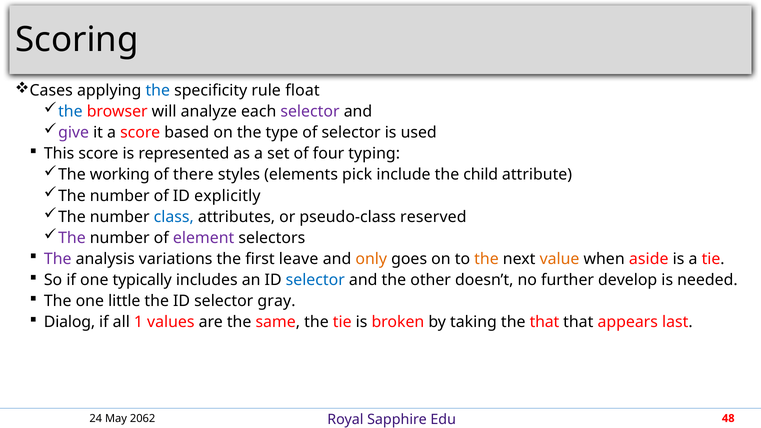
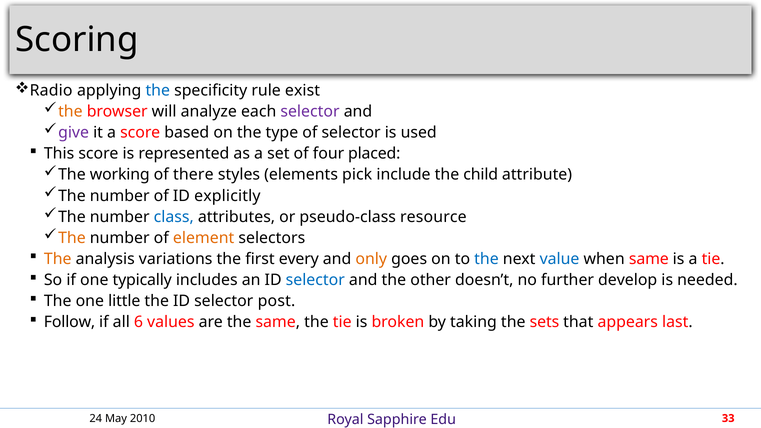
Cases: Cases -> Radio (51, 90)
float: float -> exist (303, 90)
the colour: blue -> orange (70, 112)
typing: typing -> placed (374, 154)
reserved: reserved -> resource (433, 217)
The colour: purple -> orange (72, 238)
element colour: purple -> orange (204, 238)
The colour: purple -> orange (58, 259)
leave: leave -> every (299, 259)
the colour: orange -> blue (486, 259)
value colour: orange -> blue (560, 259)
when aside: aside -> same (649, 259)
gray: gray -> post (276, 301)
Dialog: Dialog -> Follow (70, 322)
1: 1 -> 6 (138, 322)
the that: that -> sets (544, 322)
2062: 2062 -> 2010 (143, 418)
48: 48 -> 33 (728, 418)
